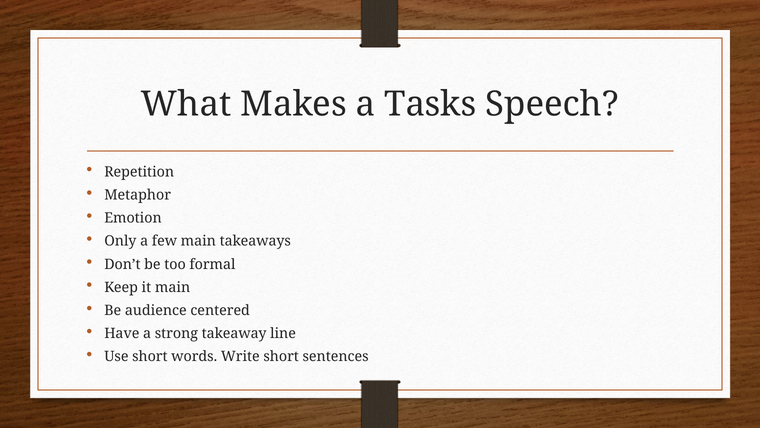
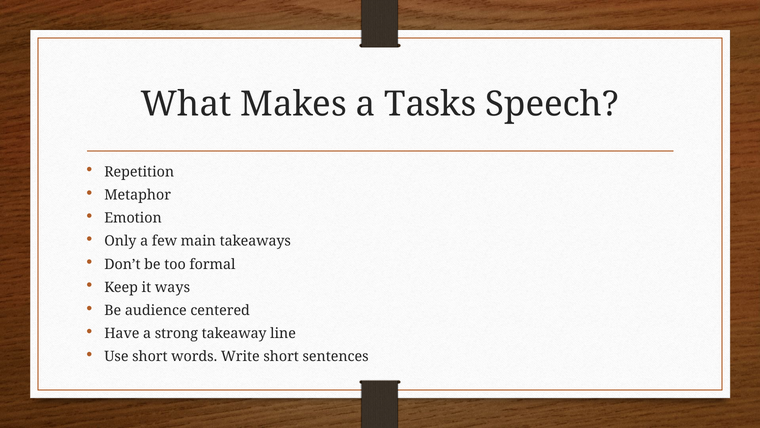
it main: main -> ways (173, 287)
